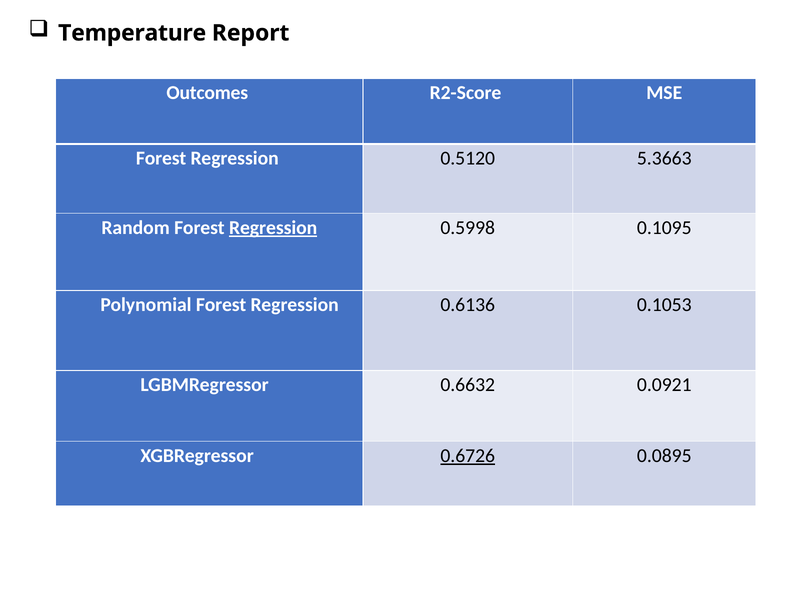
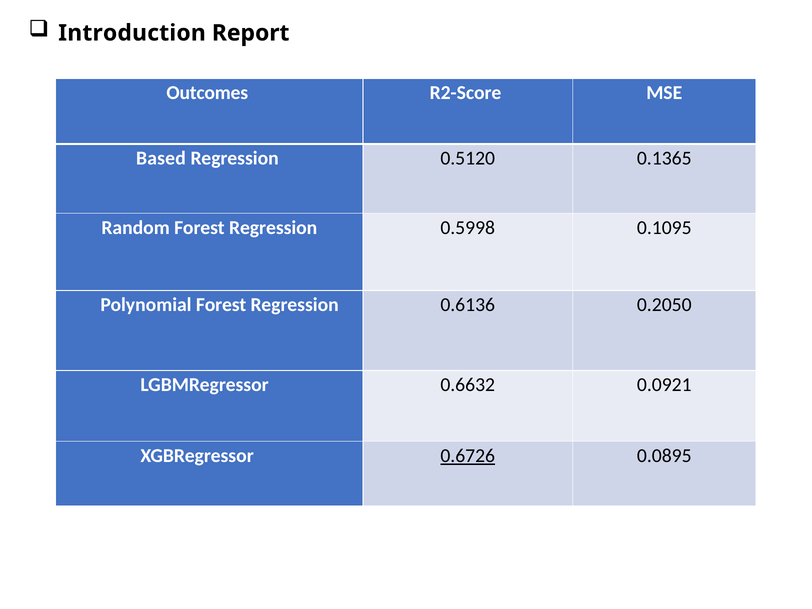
Temperature: Temperature -> Introduction (132, 33)
Forest: Forest -> Based (161, 158)
5.3663: 5.3663 -> 0.1365 (664, 158)
Regression underline: present -> none (273, 228)
0.1053: 0.1053 -> 0.2050 (664, 305)
